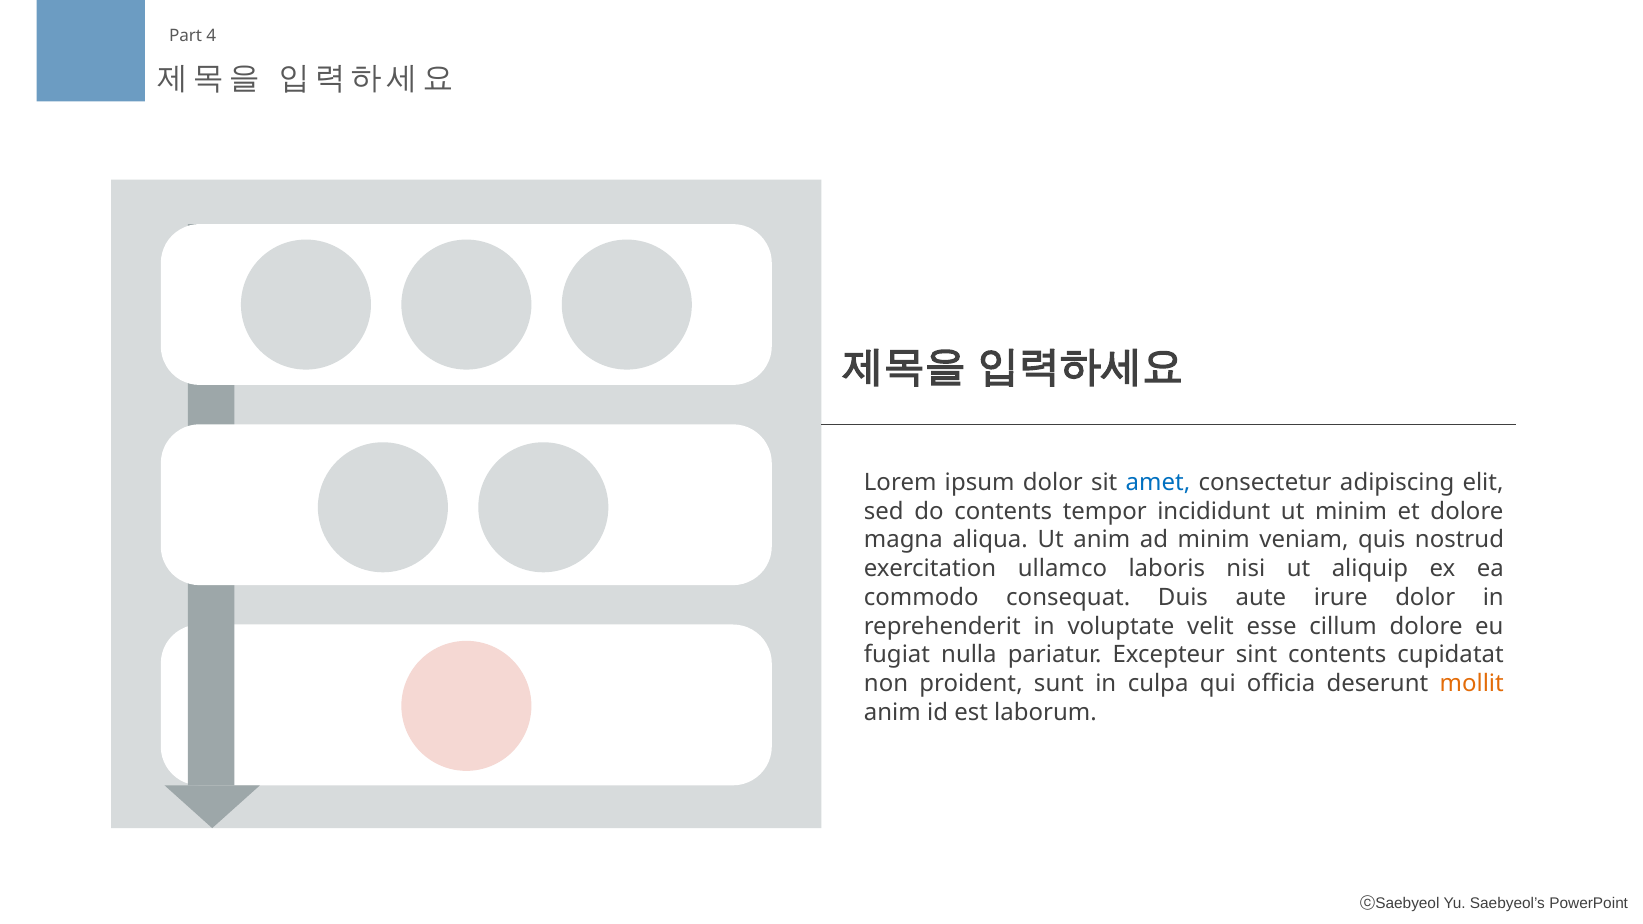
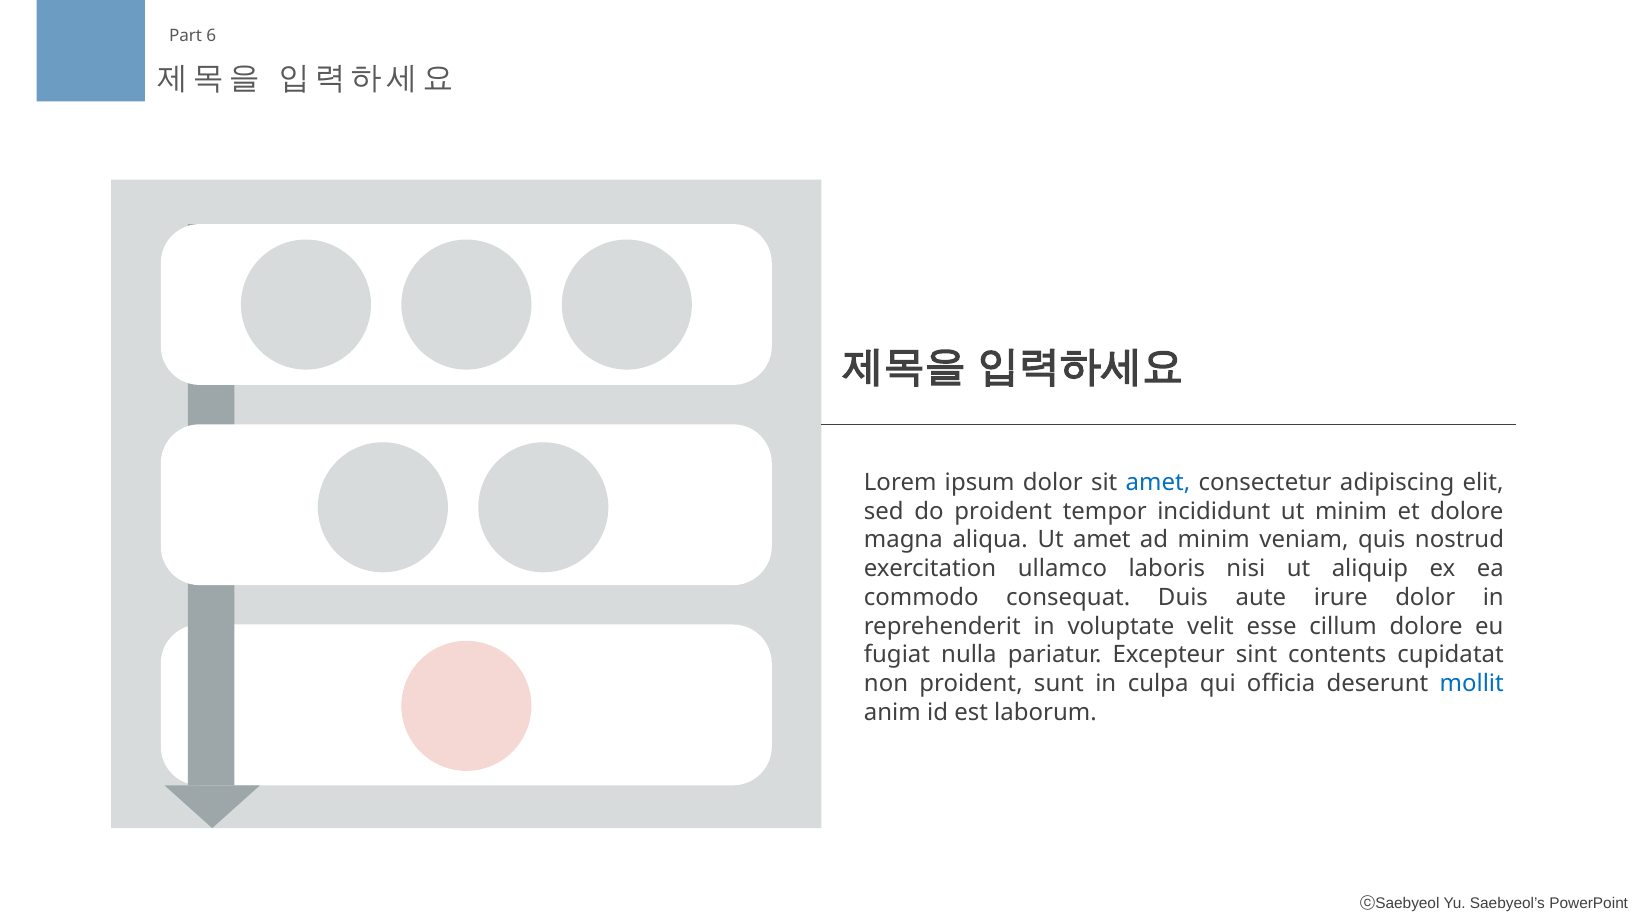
4: 4 -> 6 (211, 36)
do contents: contents -> proident (1003, 511)
Ut anim: anim -> amet (1102, 540)
mollit colour: orange -> blue (1472, 684)
